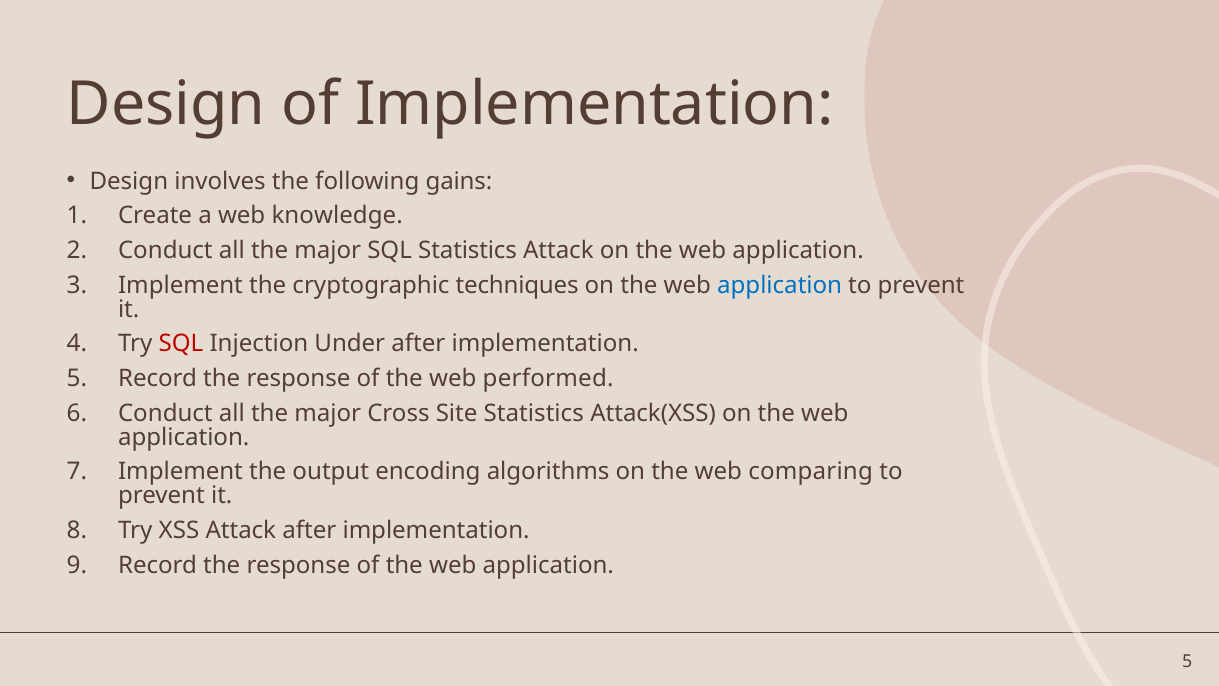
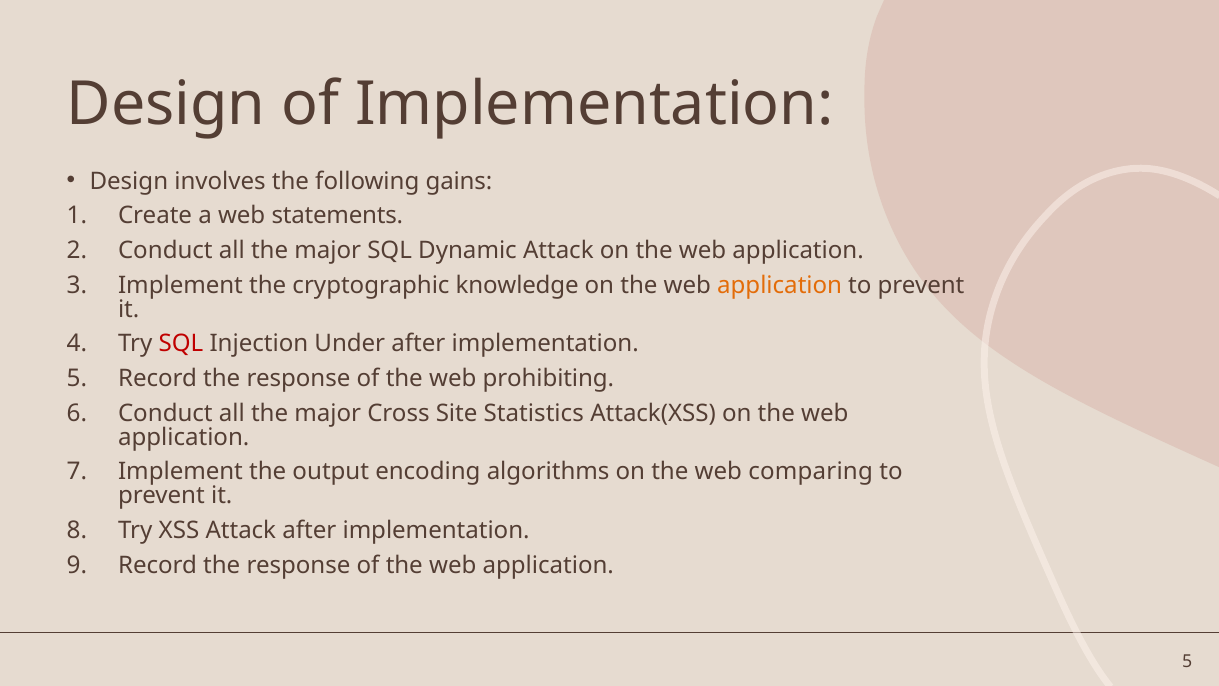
knowledge: knowledge -> statements (337, 216)
SQL Statistics: Statistics -> Dynamic (468, 251)
techniques: techniques -> knowledge (517, 285)
application colour: blue -> orange (780, 285)
performed: performed -> prohibiting (548, 379)
